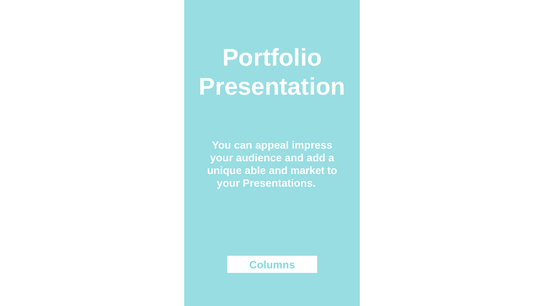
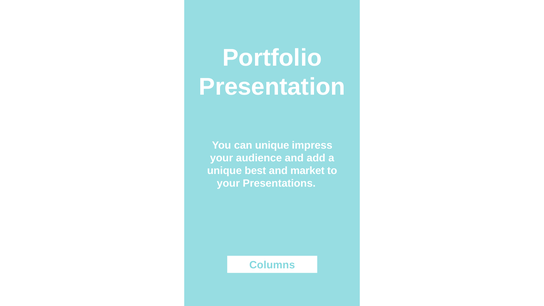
can appeal: appeal -> unique (272, 145)
able: able -> best (255, 171)
